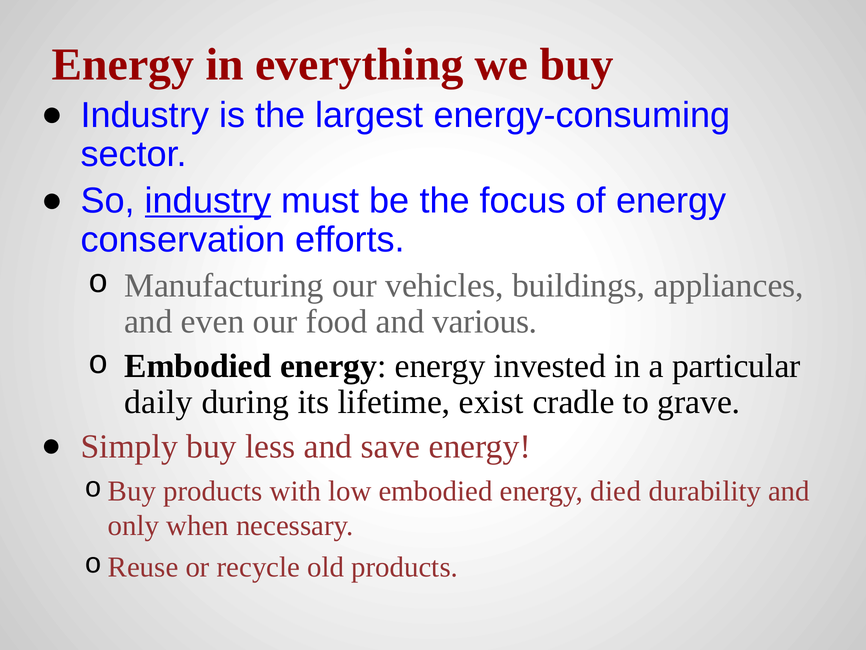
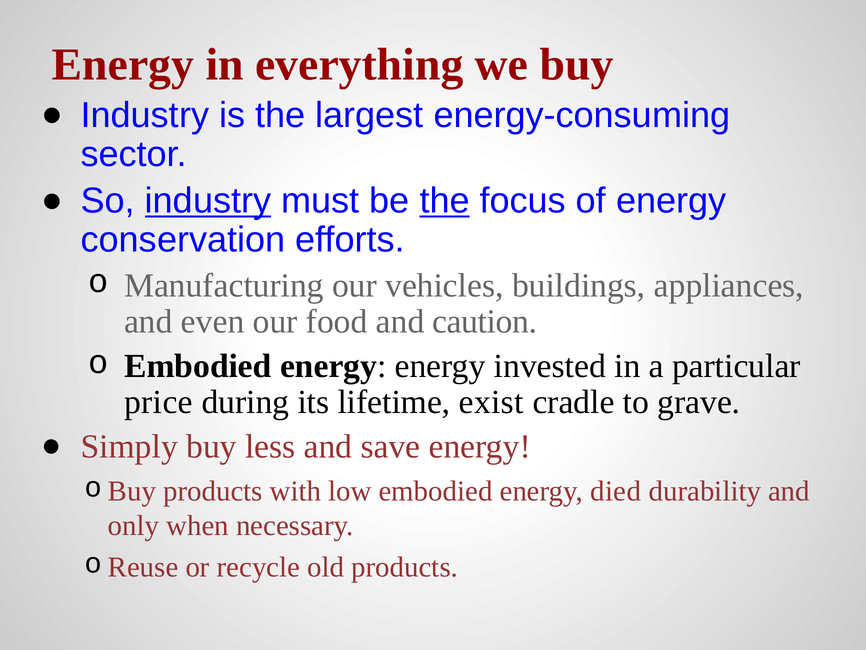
the underline: none -> present (445, 201)
various: various -> caution (485, 322)
daily: daily -> price (158, 402)
